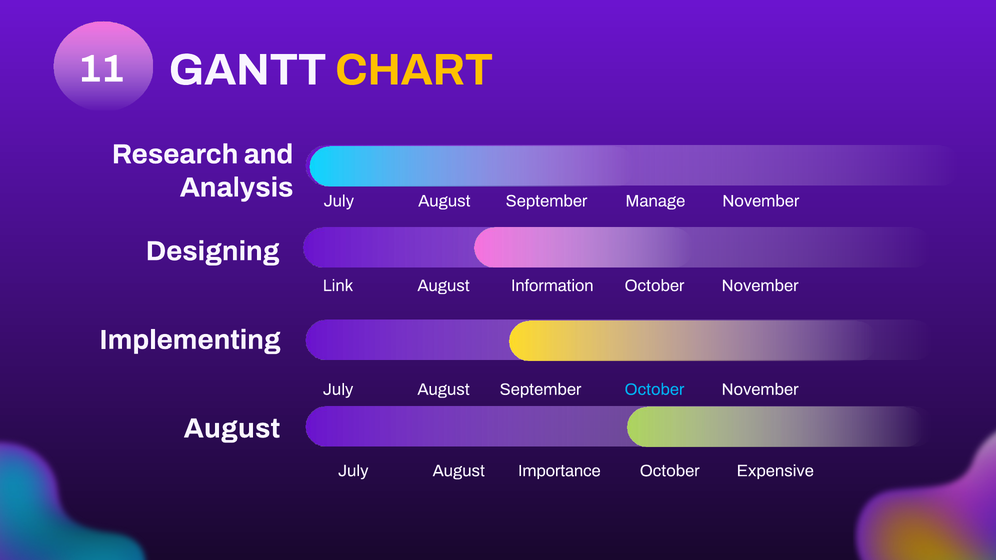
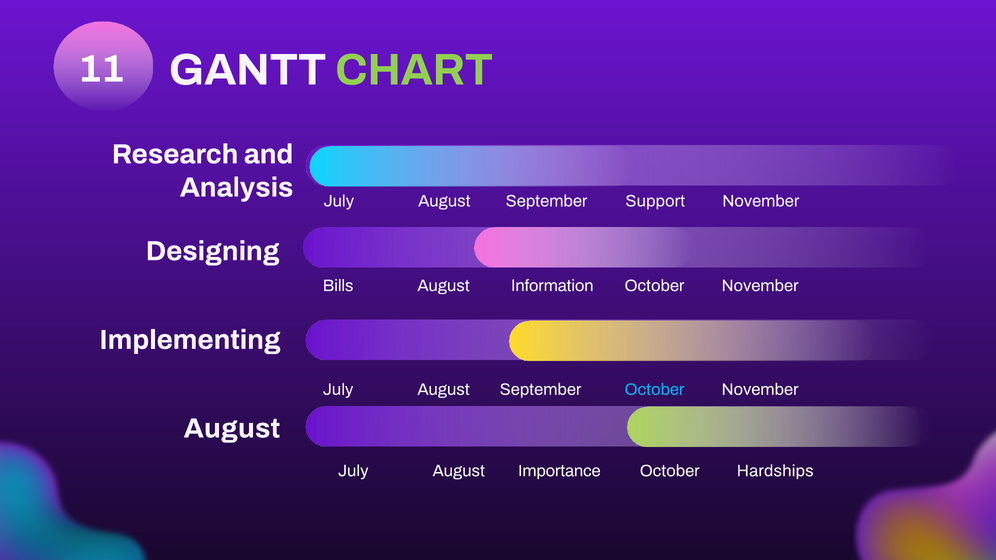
CHART colour: yellow -> light green (414, 70)
Manage: Manage -> Support (655, 201)
Link: Link -> Bills (338, 286)
Expensive: Expensive -> Hardships (775, 471)
